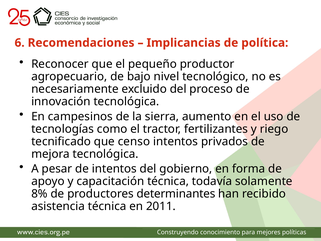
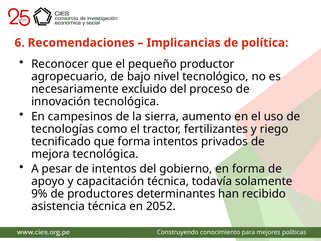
que censo: censo -> forma (134, 141)
8%: 8% -> 9% (39, 194)
2011: 2011 -> 2052 (161, 206)
